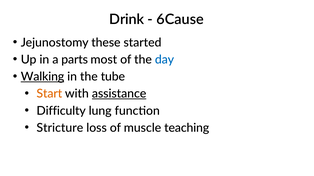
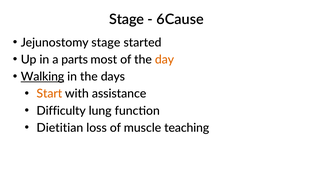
Drink: Drink -> Stage (127, 19)
Jejunostomy these: these -> stage (106, 43)
day colour: blue -> orange (164, 60)
tube: tube -> days (113, 77)
assistance underline: present -> none (119, 94)
Stricture: Stricture -> Dietitian (60, 128)
